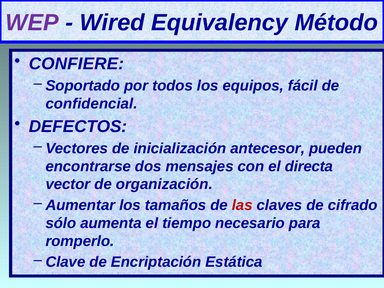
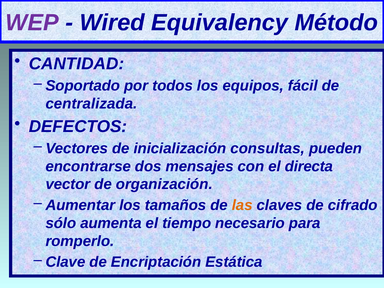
CONFIERE: CONFIERE -> CANTIDAD (76, 64)
confidencial: confidencial -> centralizada (91, 104)
antecesor: antecesor -> consultas (268, 148)
las colour: red -> orange (242, 205)
